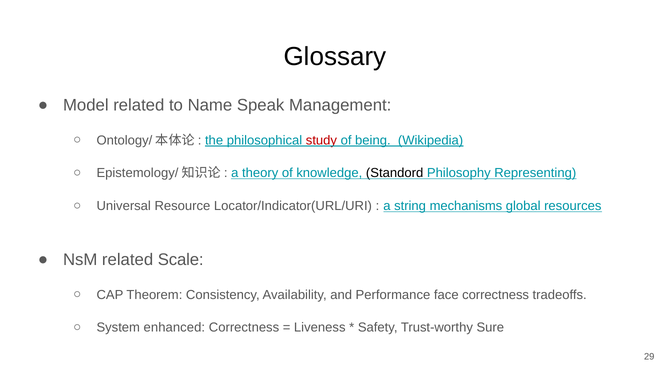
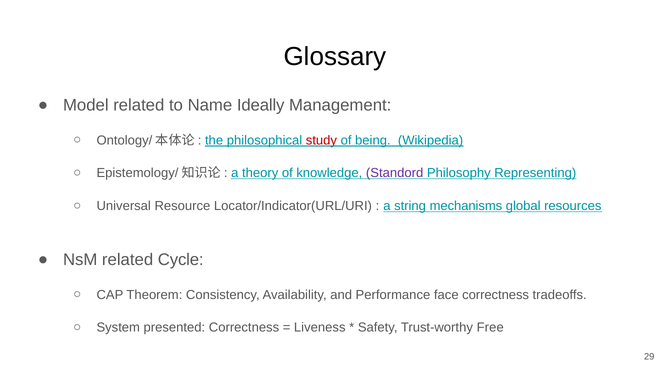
Speak: Speak -> Ideally (261, 105)
Standord colour: black -> purple (395, 173)
Scale: Scale -> Cycle (181, 260)
enhanced: enhanced -> presented (174, 327)
Sure: Sure -> Free (490, 327)
